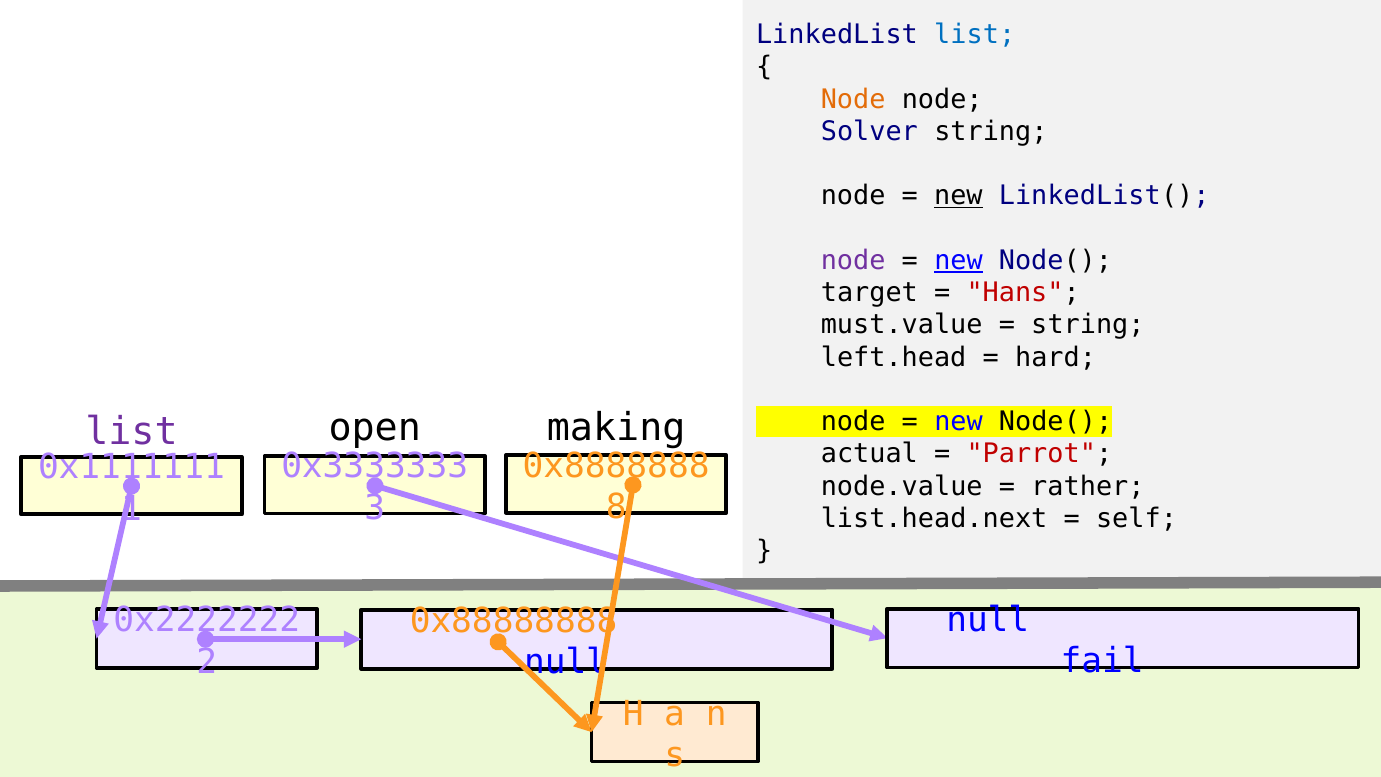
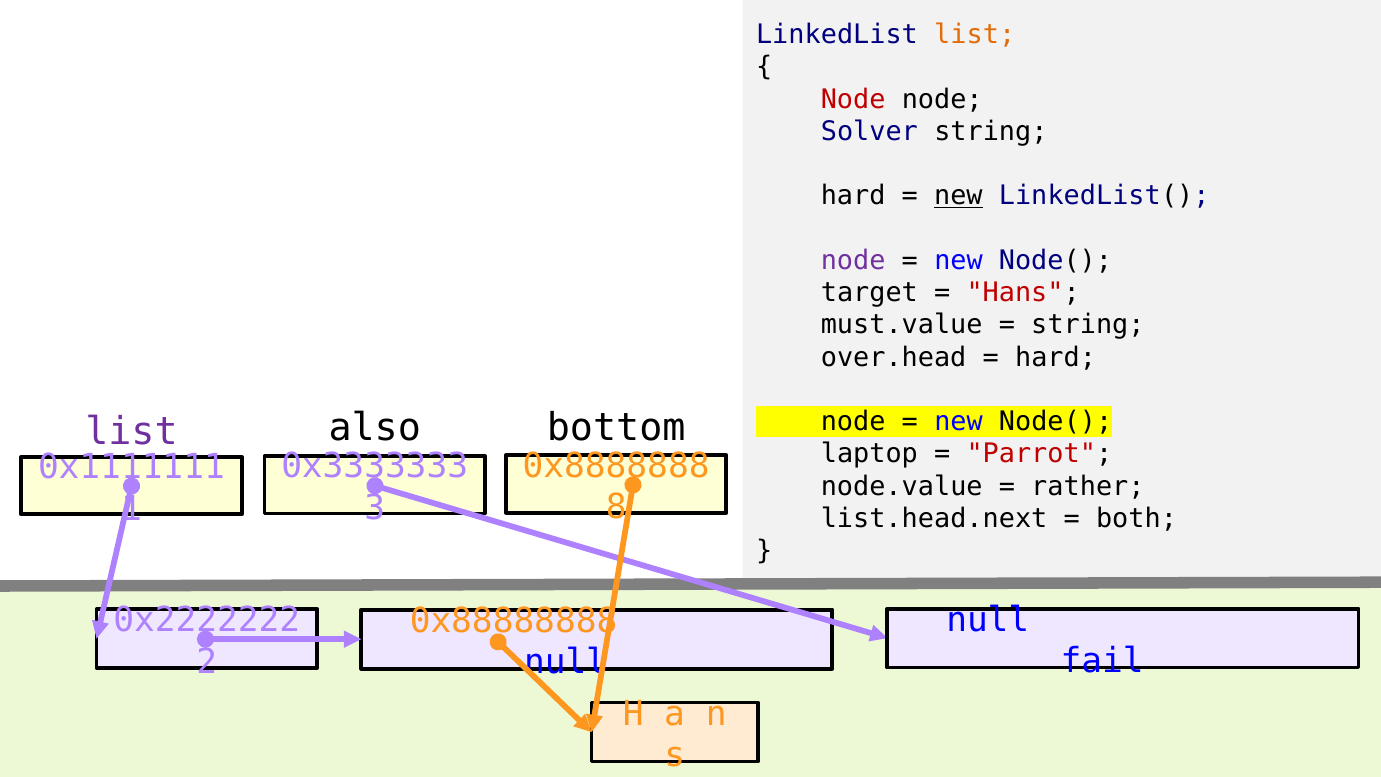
list colour: blue -> orange (975, 35)
Node colour: orange -> red (853, 99)
node: node -> hard (853, 196)
new underline: present -> none (959, 260)
left.head: left.head -> over.head (894, 357)
making: making -> bottom (616, 427)
open: open -> also (375, 428)
actual: actual -> laptop (869, 454)
self: self -> both (1137, 518)
